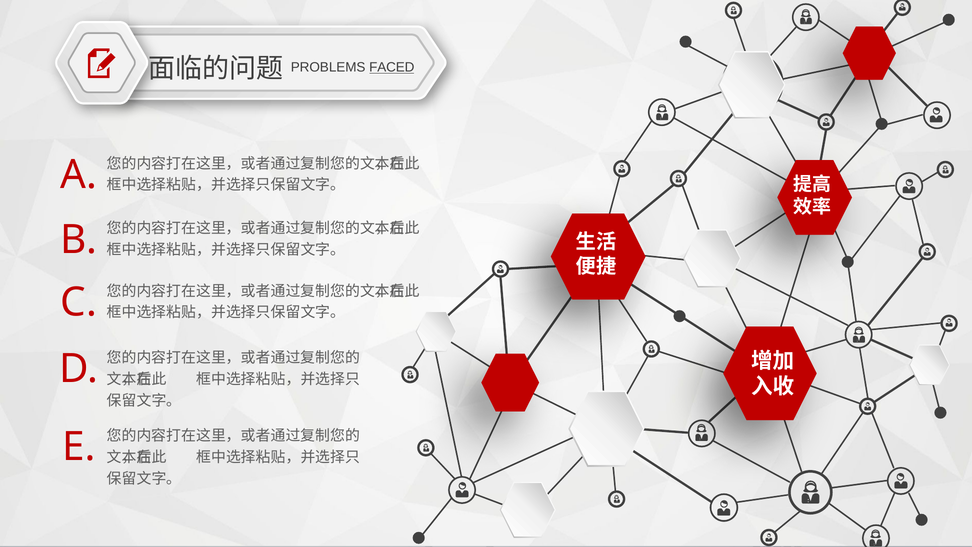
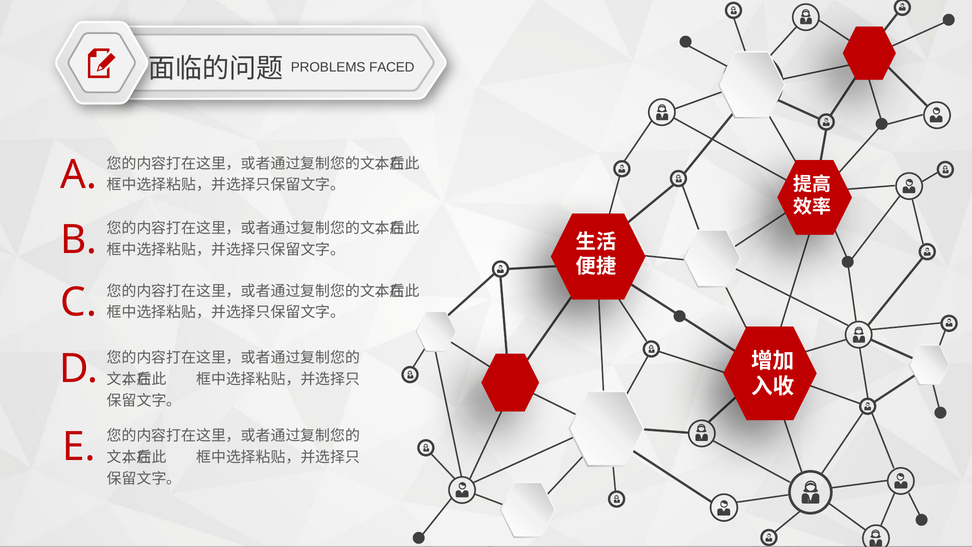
FACED underline: present -> none (392, 67)
